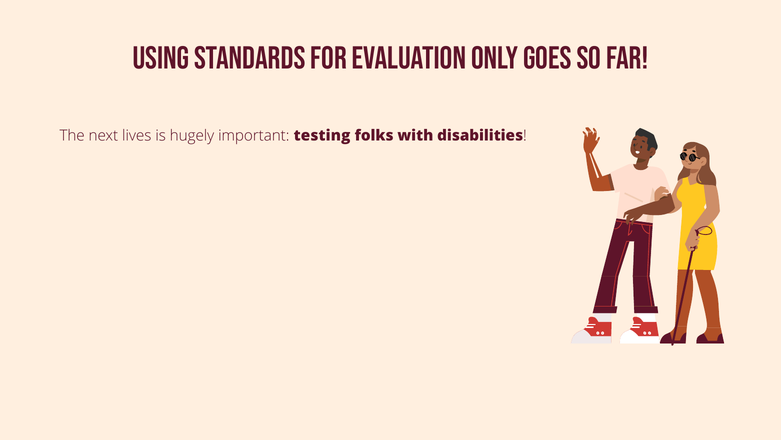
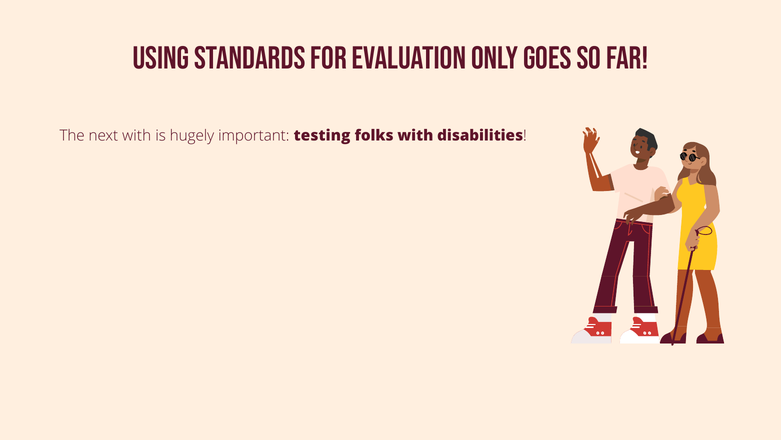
next lives: lives -> with (137, 136)
